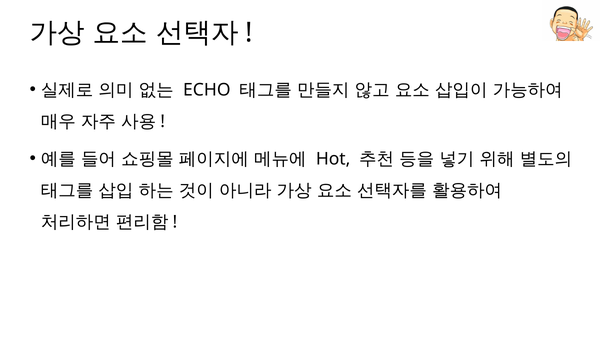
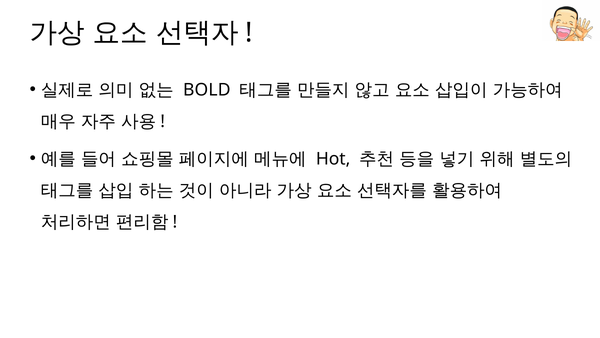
ECHO: ECHO -> BOLD (207, 90)
